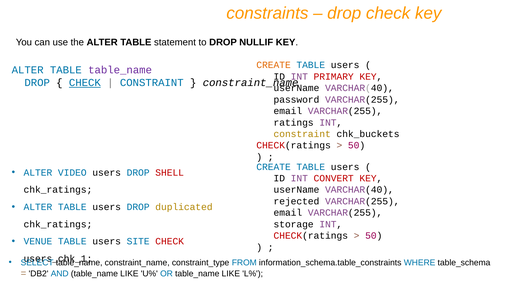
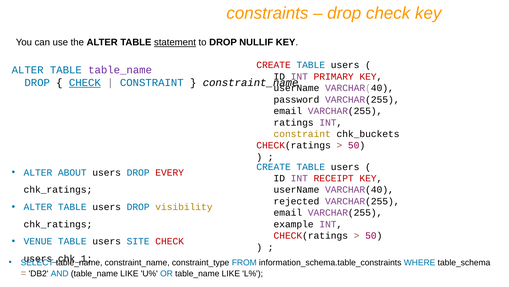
statement underline: none -> present (175, 42)
CREATE colour: orange -> red (274, 65)
VIDEO: VIDEO -> ABOUT (72, 172)
SHELL: SHELL -> EVERY (170, 172)
CONVERT: CONVERT -> RECEIPT (334, 178)
duplicated: duplicated -> visibility (184, 207)
storage: storage -> example (294, 224)
